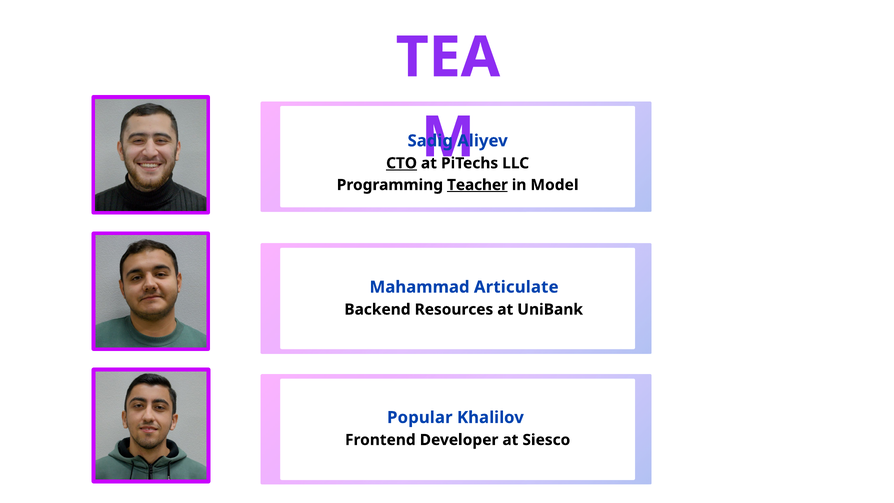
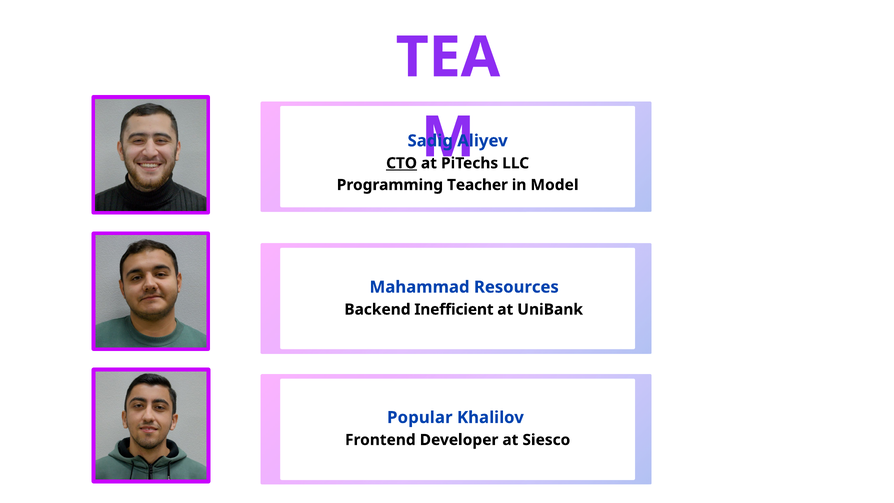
Teacher underline: present -> none (477, 185)
Articulate: Articulate -> Resources (516, 287)
Resources: Resources -> Inefficient (454, 309)
